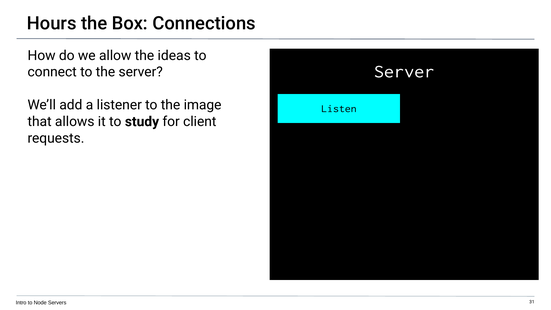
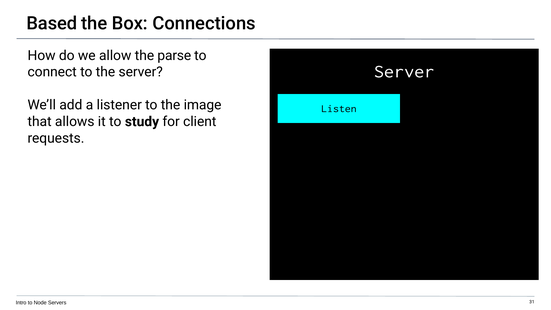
Hours: Hours -> Based (52, 23)
ideas: ideas -> parse (174, 55)
